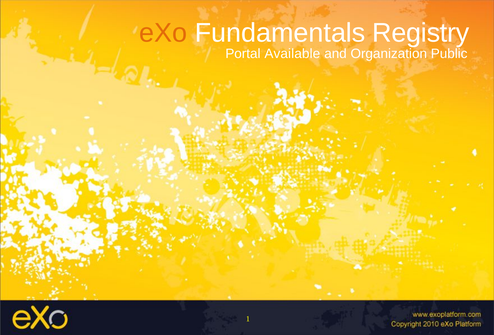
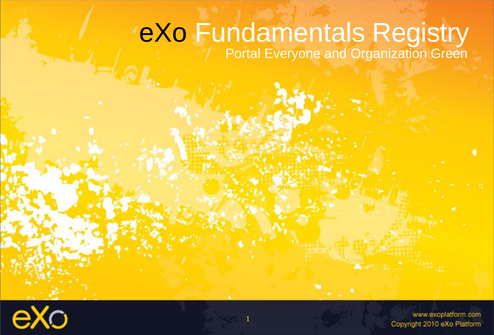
eXo colour: orange -> black (163, 33)
Available: Available -> Everyone (292, 54)
Public: Public -> Green (449, 54)
